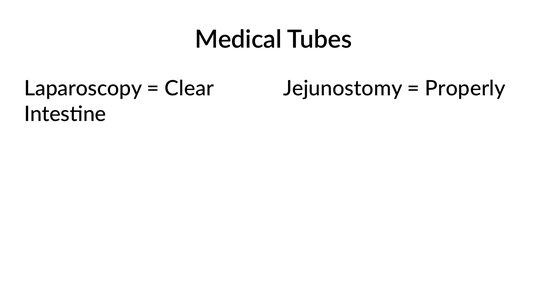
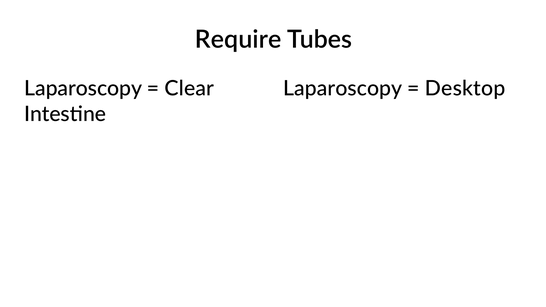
Medical: Medical -> Require (238, 40)
Jejunostomy: Jejunostomy -> Laparoscopy (343, 89)
Properly: Properly -> Desktop (465, 89)
